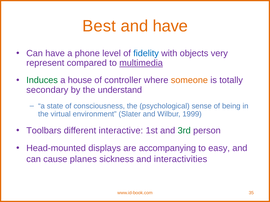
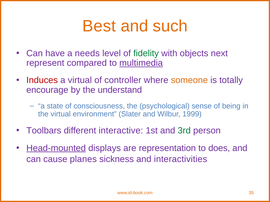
and have: have -> such (170, 26)
phone: phone -> needs (87, 53)
fidelity colour: blue -> green (146, 53)
very: very -> next (219, 53)
Induces colour: green -> red (42, 80)
a house: house -> virtual (80, 80)
secondary: secondary -> encourage (47, 90)
Head-mounted underline: none -> present (56, 148)
accompanying: accompanying -> representation (167, 148)
easy: easy -> does (219, 148)
